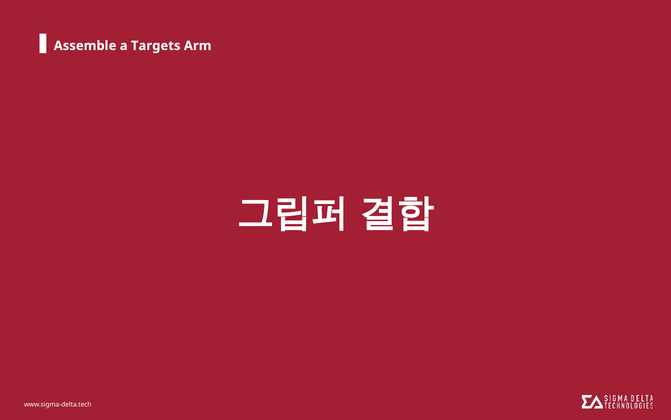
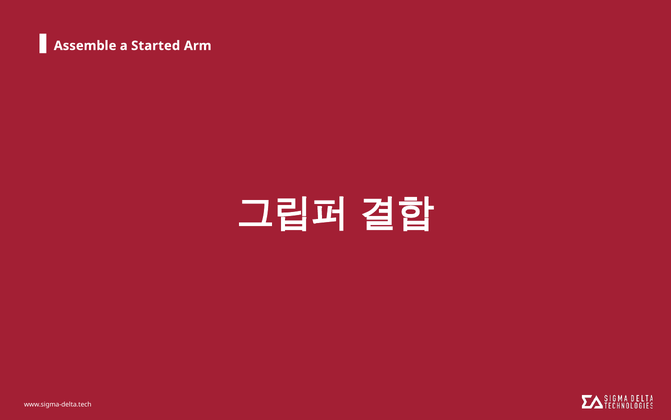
Targets: Targets -> Started (156, 46)
